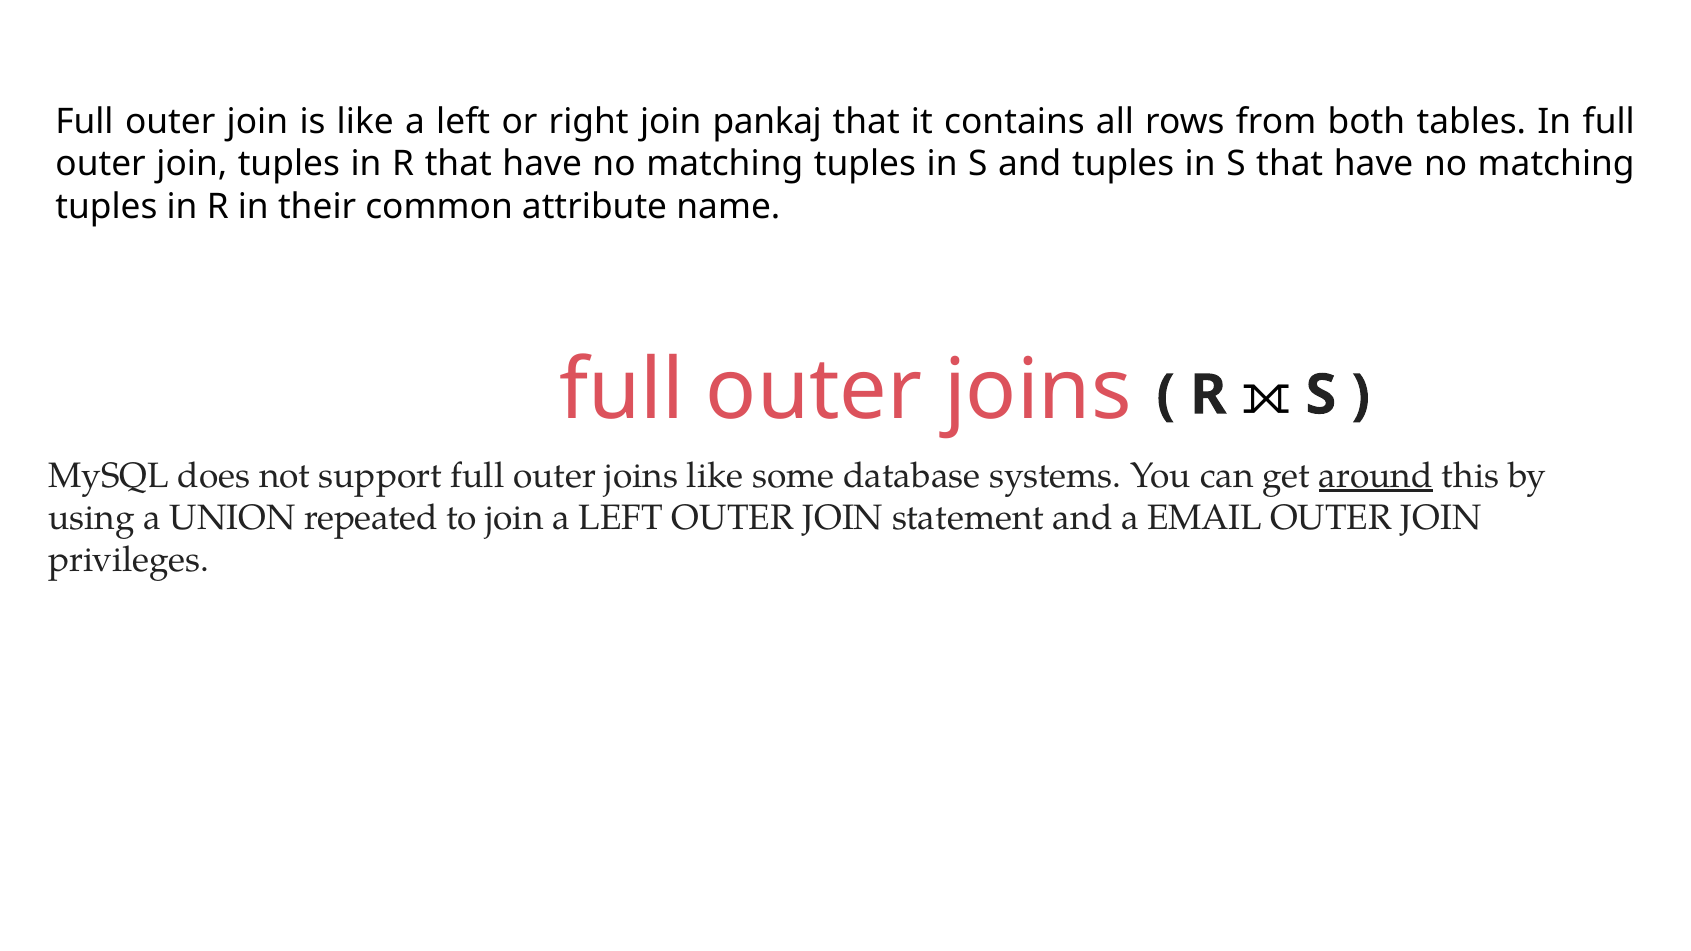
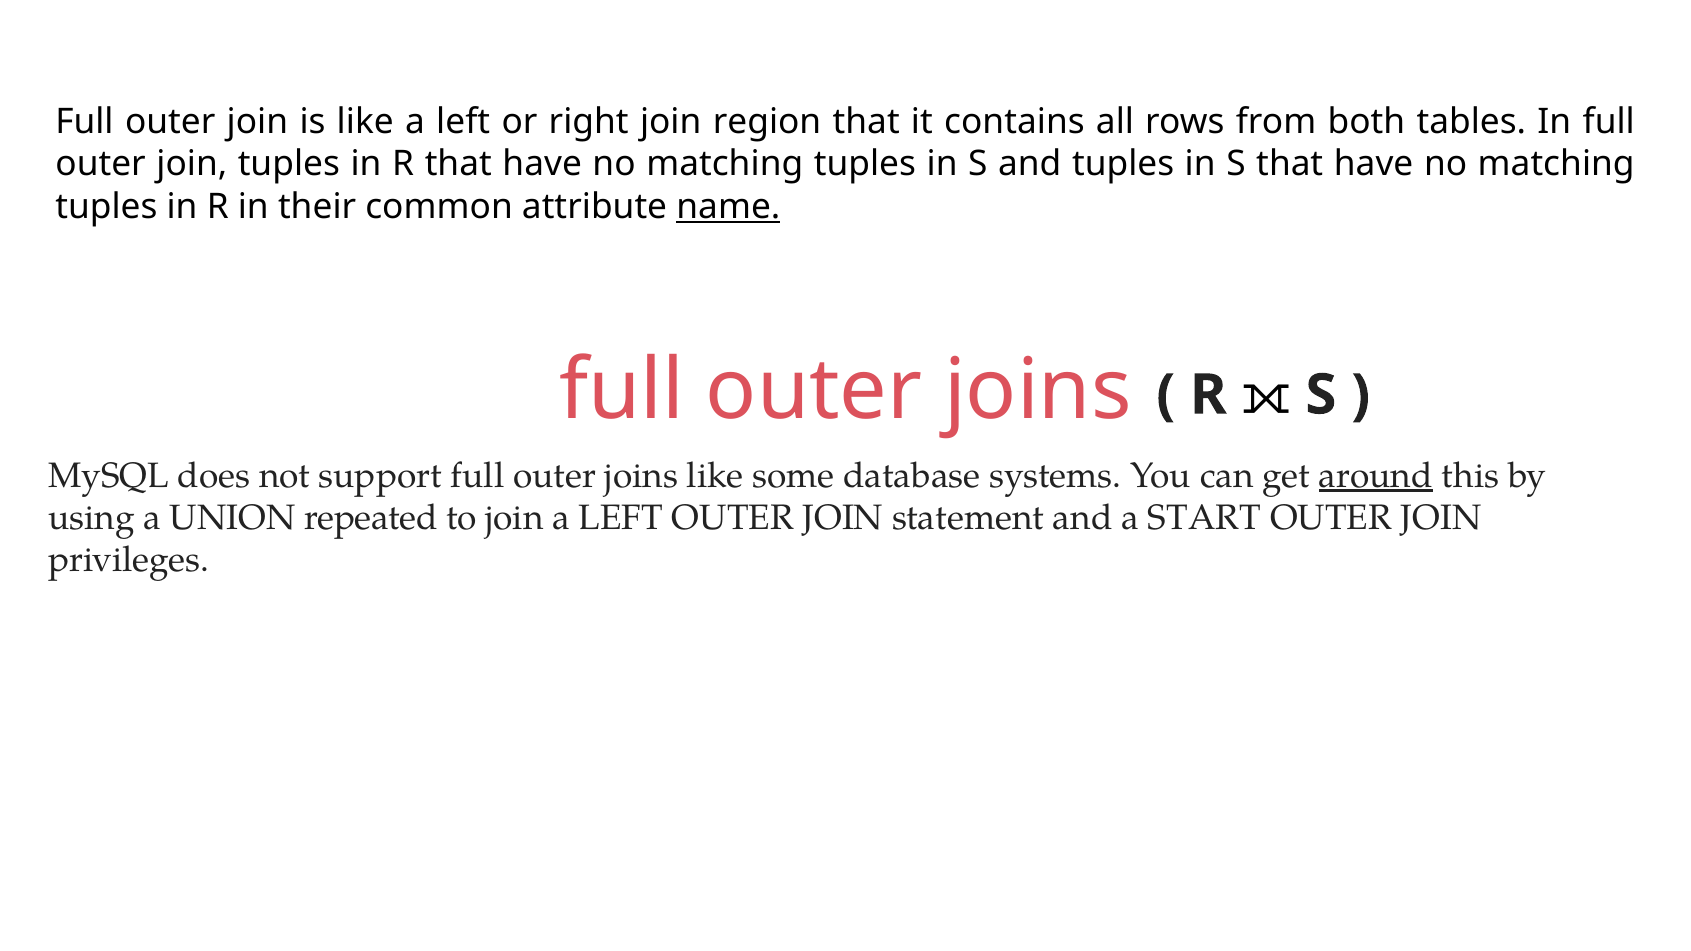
pankaj: pankaj -> region (767, 122)
name underline: none -> present (728, 207)
EMAIL: EMAIL -> START (1205, 518)
